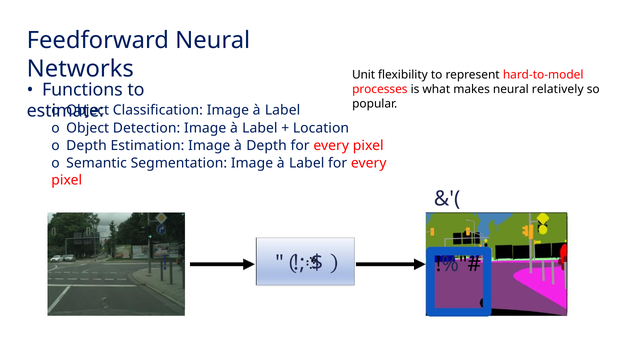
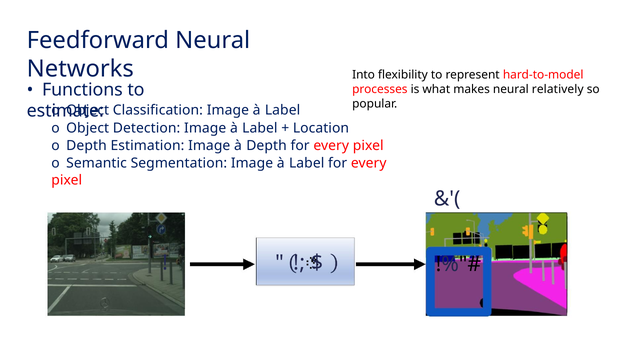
Unit: Unit -> Into (364, 75)
